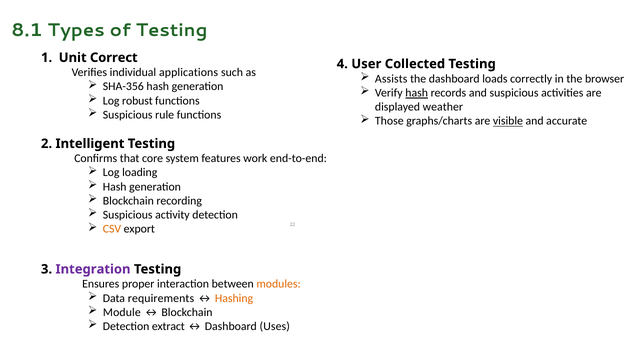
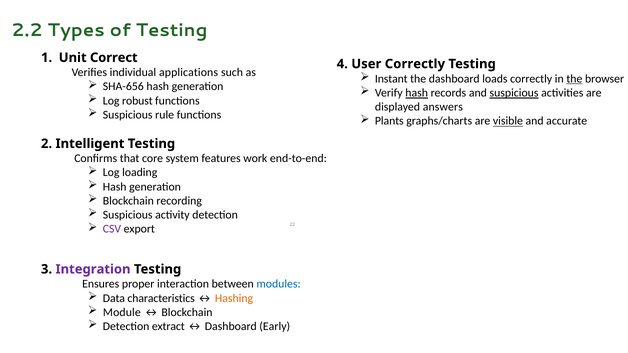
8.1: 8.1 -> 2.2 (27, 30)
User Collected: Collected -> Correctly (415, 64)
Assists: Assists -> Instant (391, 79)
the underline: none -> present (574, 79)
SHA-356: SHA-356 -> SHA-656 (123, 87)
suspicious underline: none -> present (514, 93)
weather: weather -> answers (443, 107)
Those: Those -> Plants (389, 121)
CSV colour: orange -> purple (112, 229)
modules colour: orange -> blue (279, 284)
requirements: requirements -> characteristics (161, 298)
Uses: Uses -> Early (275, 327)
